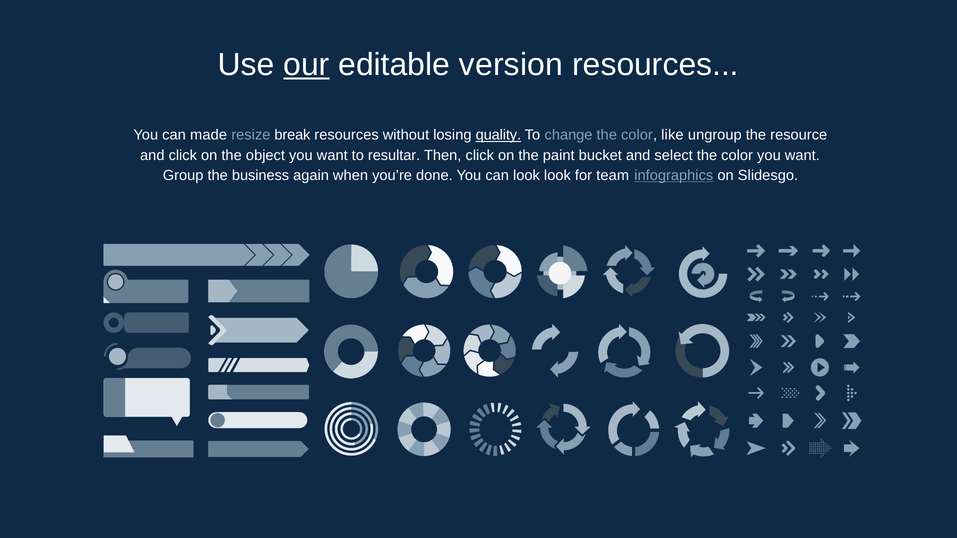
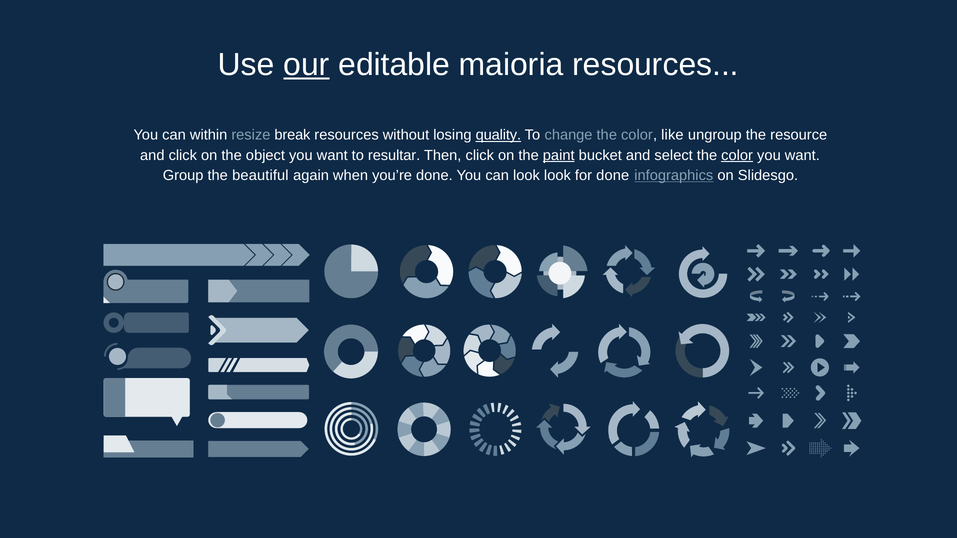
version: version -> maioria (511, 65)
made: made -> within (209, 135)
paint underline: none -> present (559, 155)
color underline: none -> present (737, 155)
business: business -> beautiful (260, 176)
for team: team -> done (613, 176)
